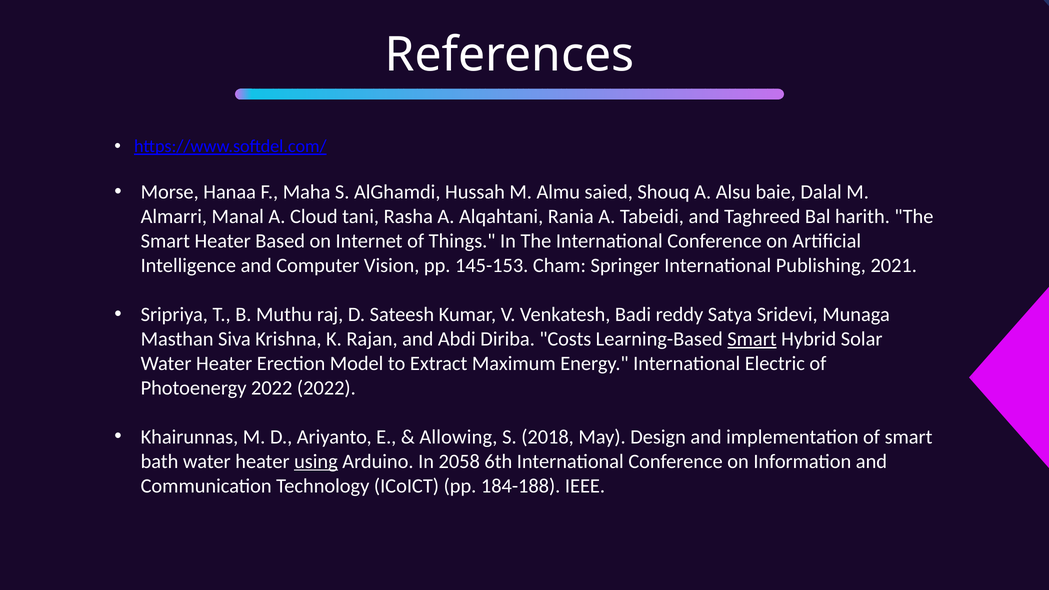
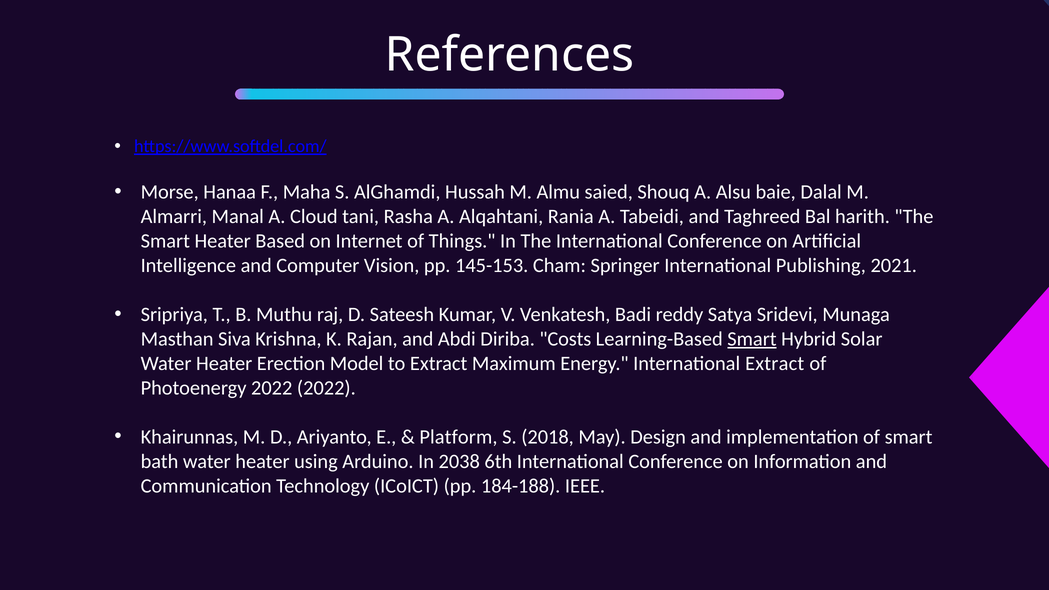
International Electric: Electric -> Extract (775, 363)
Allowing: Allowing -> Platform (458, 437)
using underline: present -> none (316, 461)
2058: 2058 -> 2038 (459, 461)
